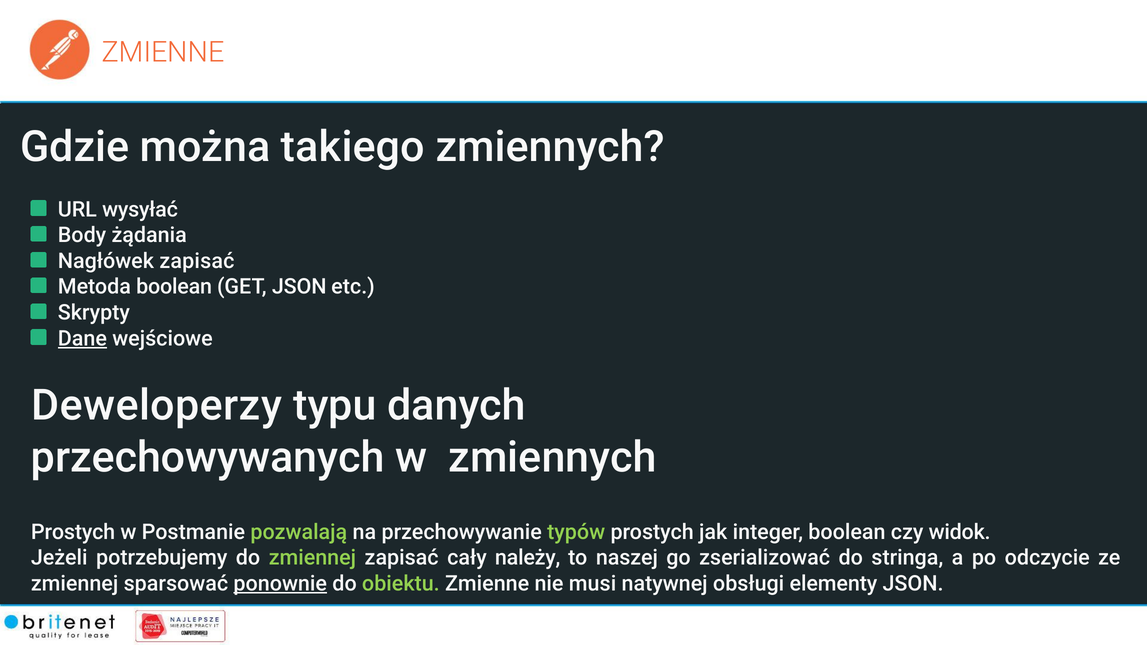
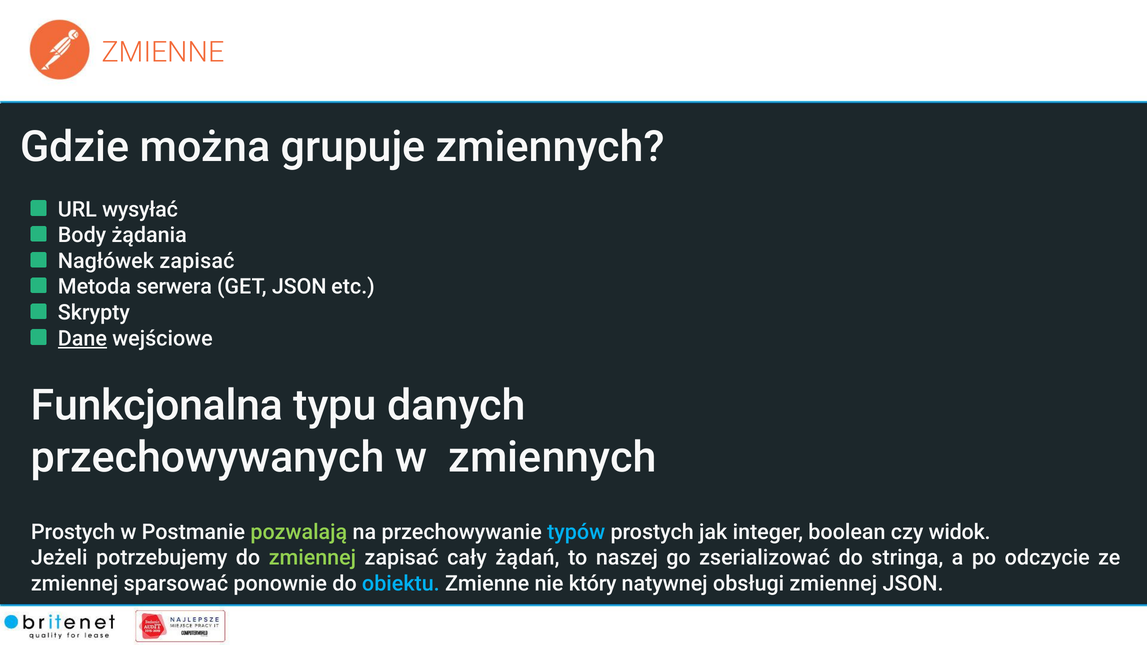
takiego: takiego -> grupuje (353, 147)
Metoda boolean: boolean -> serwera (174, 287)
Deweloperzy: Deweloperzy -> Funkcjonalna (157, 406)
typów colour: light green -> light blue (576, 532)
należy: należy -> żądań (527, 558)
ponownie underline: present -> none (280, 584)
obiektu colour: light green -> light blue (401, 584)
musi: musi -> który (593, 584)
obsługi elementy: elementy -> zmiennej (833, 584)
